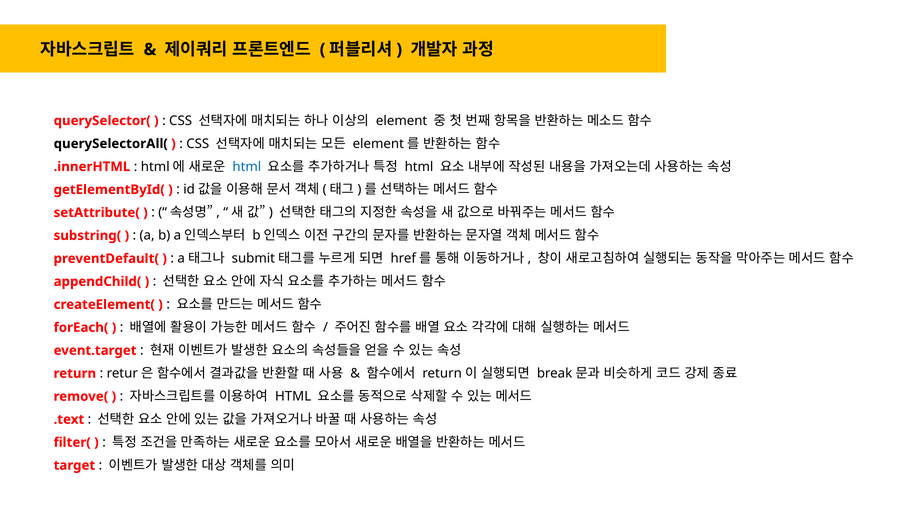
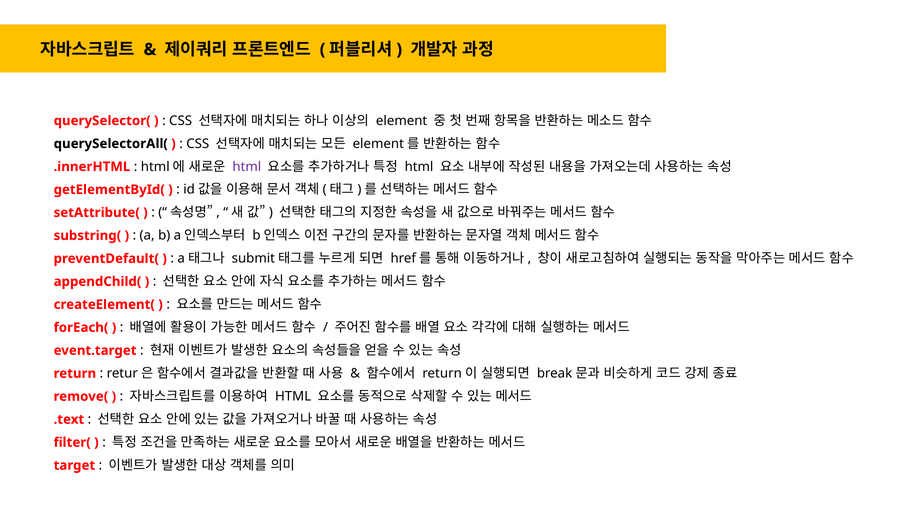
html colour: blue -> purple (247, 167)
